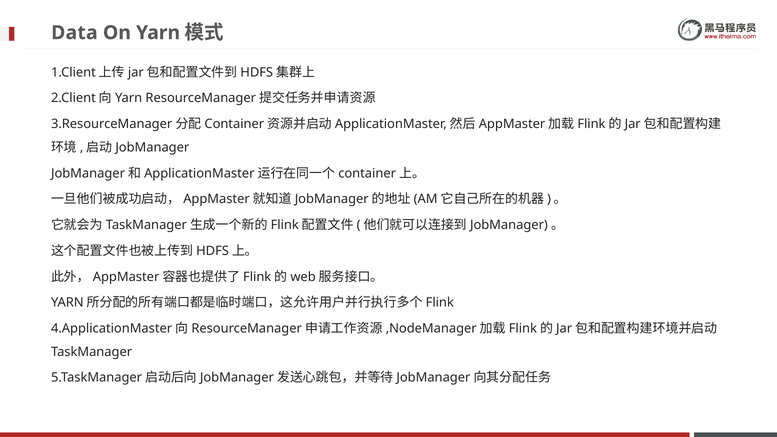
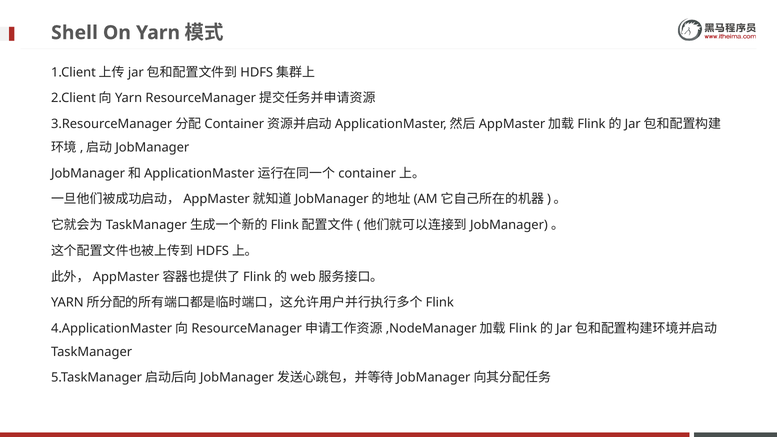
Data: Data -> Shell (74, 33)
